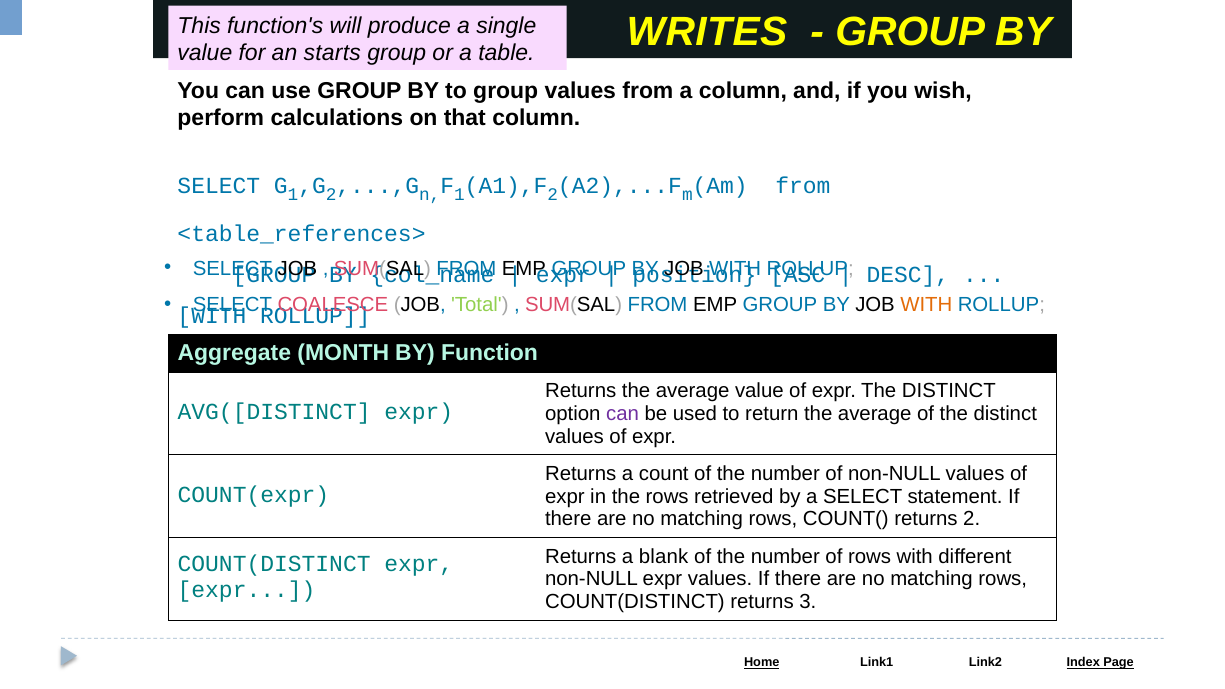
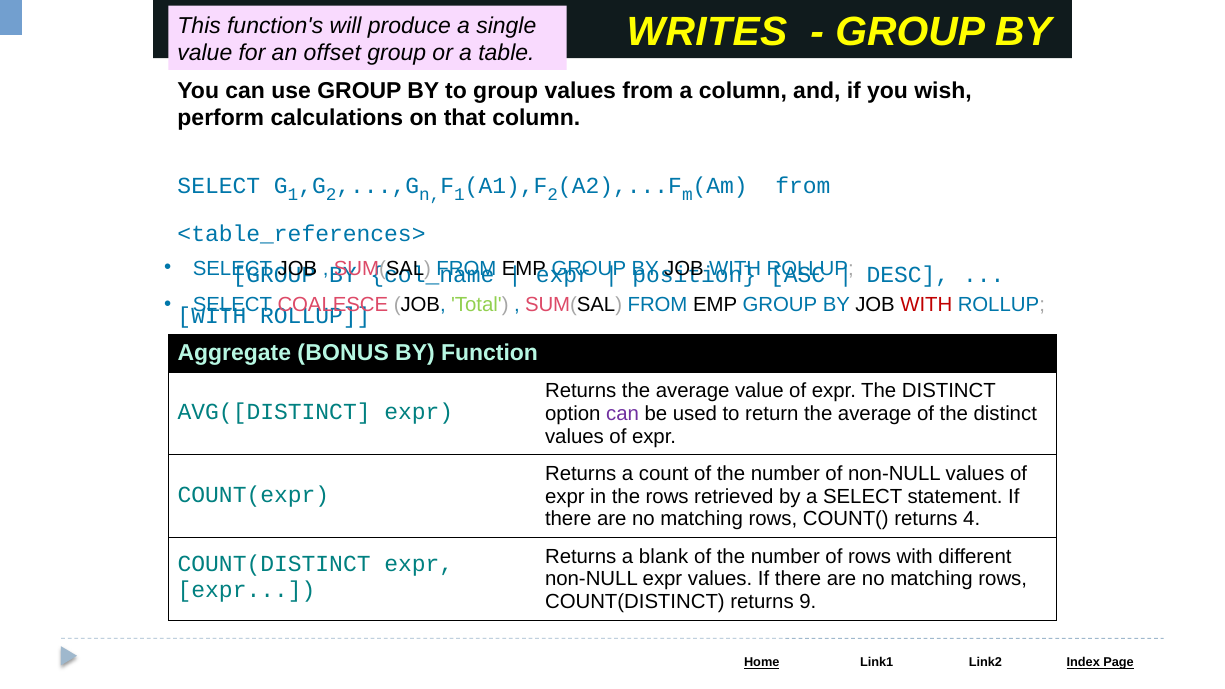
starts: starts -> offset (332, 53)
WITH colour: orange -> red (926, 305)
MONTH: MONTH -> BONUS (343, 353)
returns 2: 2 -> 4 (972, 519)
3: 3 -> 9 (808, 602)
